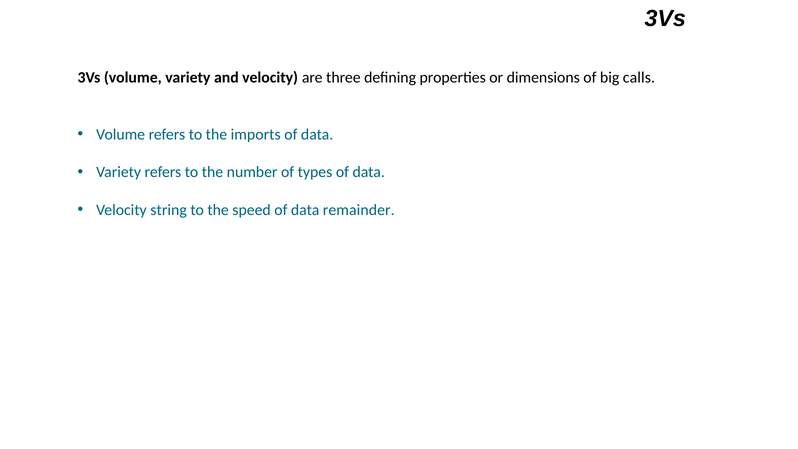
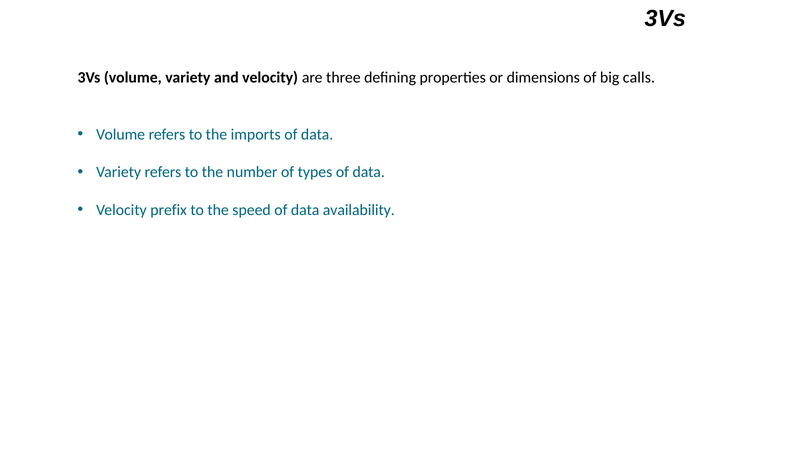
string: string -> prefix (169, 210)
remainder: remainder -> availability (359, 210)
